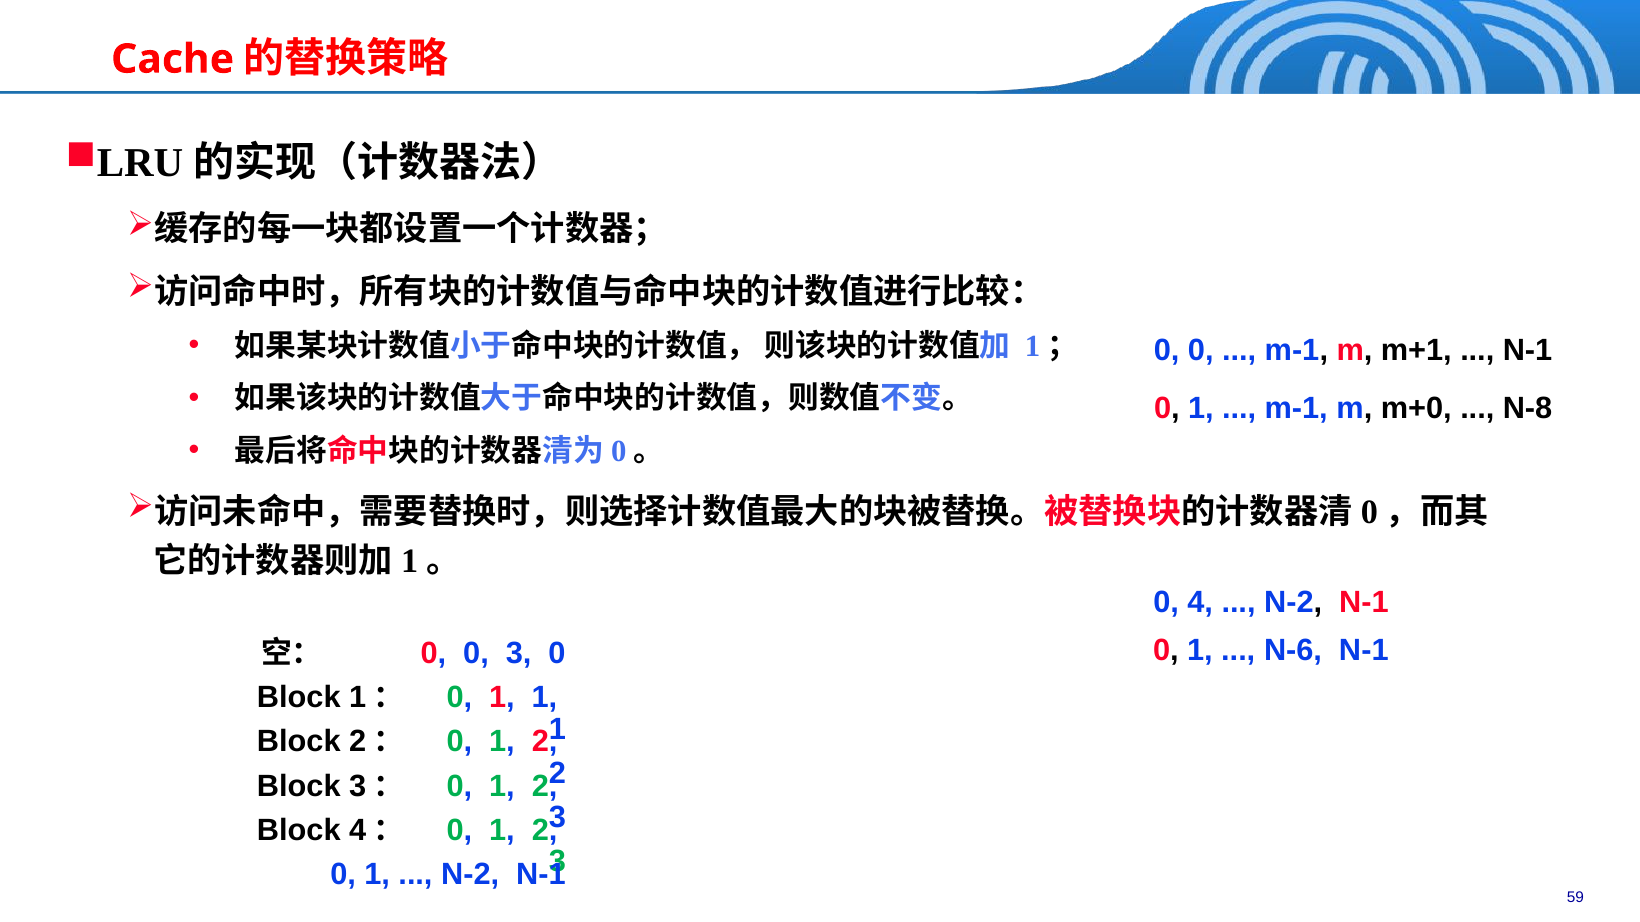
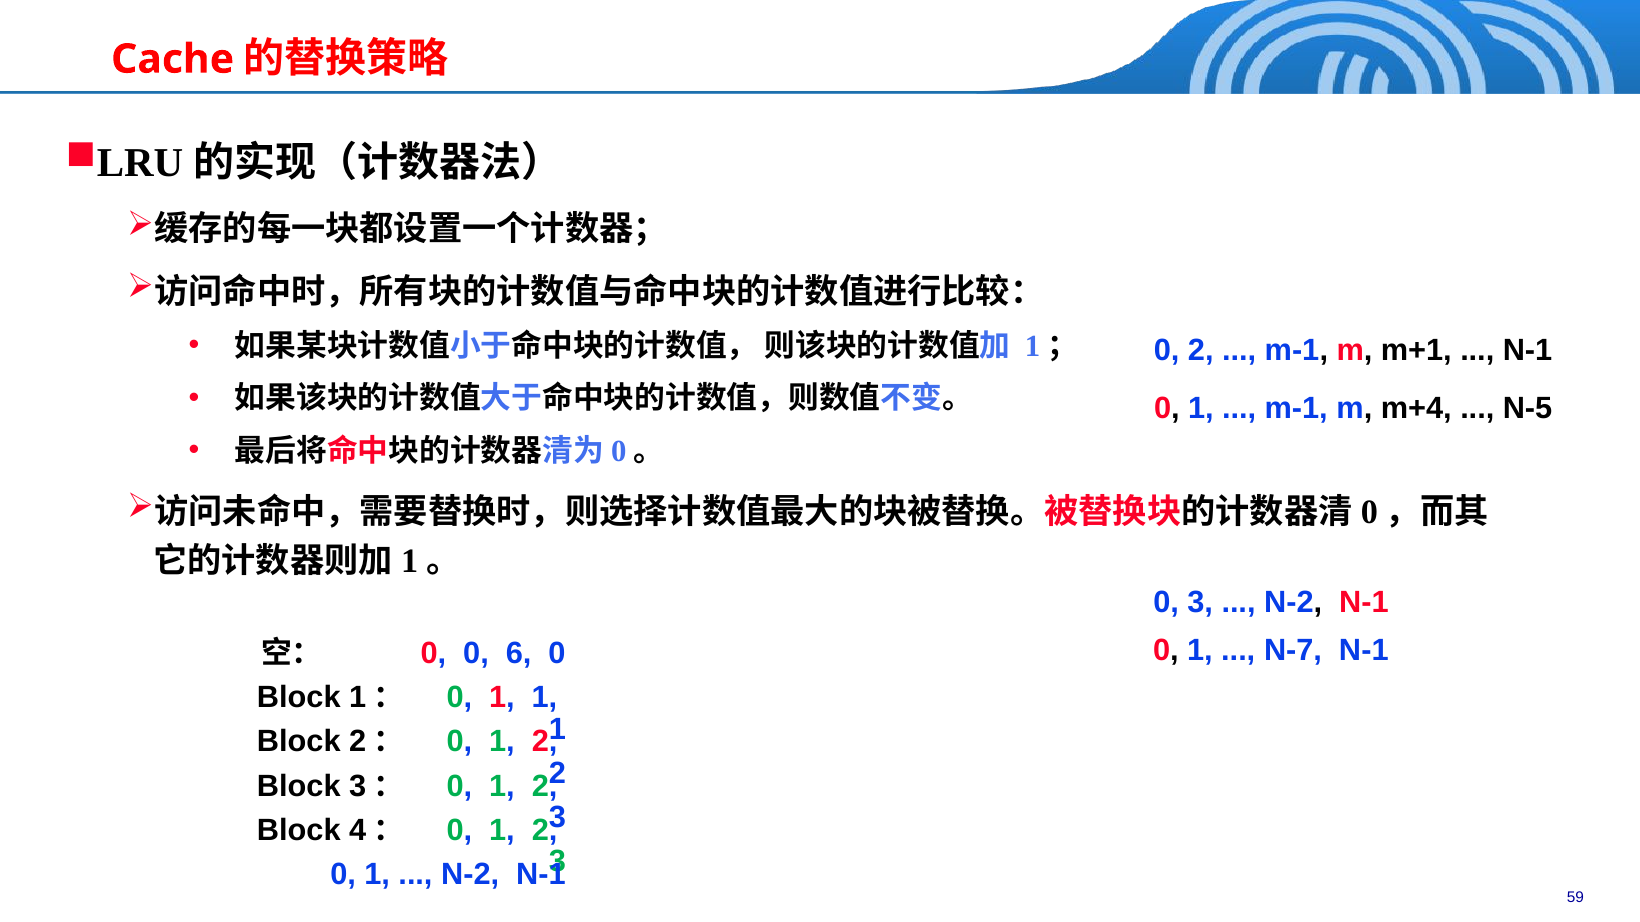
0: 0 -> 2 (1201, 351)
m+0: m+0 -> m+4 (1416, 409)
N-8: N-8 -> N-5 (1528, 409)
0 4: 4 -> 3 (1200, 603)
N-6: N-6 -> N-7 (1293, 651)
0 3: 3 -> 6 (519, 654)
